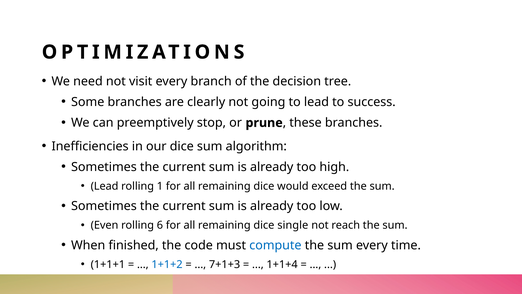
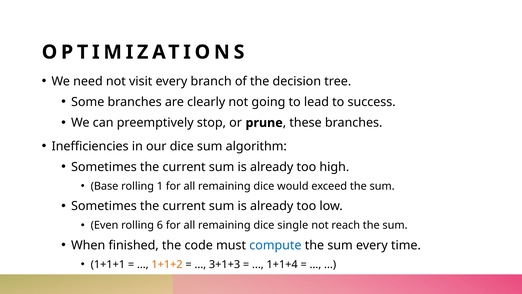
Lead: Lead -> Base (105, 186)
1+1+2 colour: blue -> orange (167, 264)
7+1+3: 7+1+3 -> 3+1+3 (225, 264)
